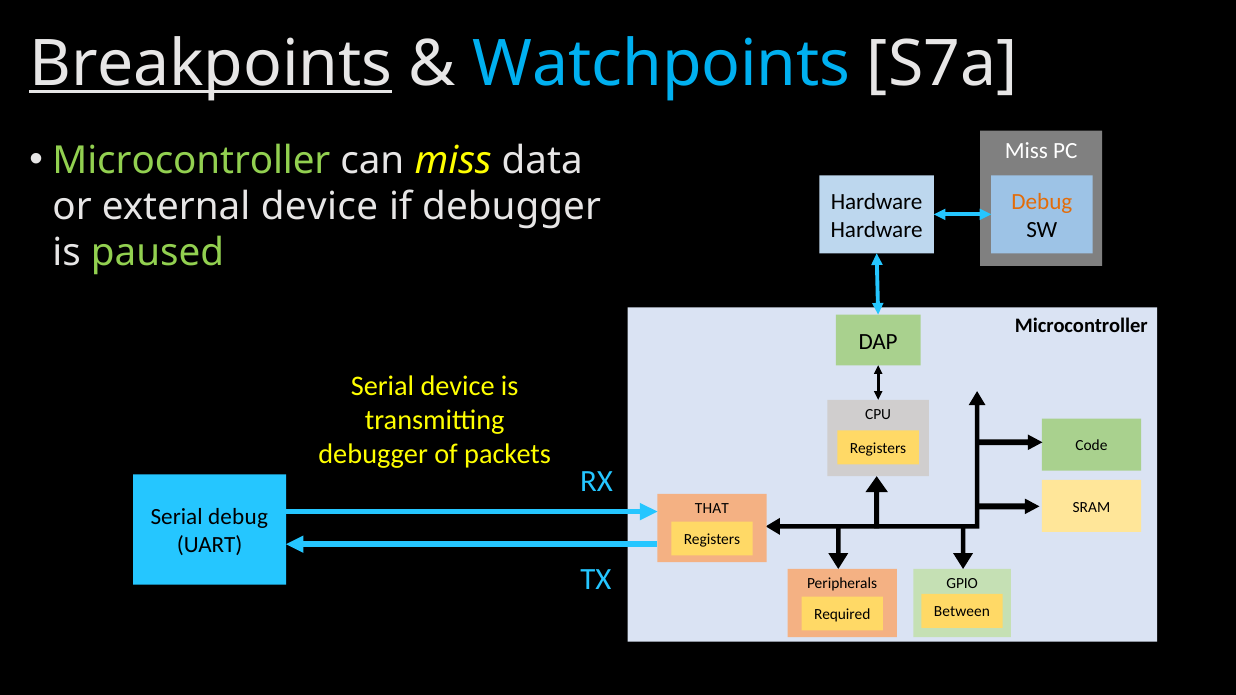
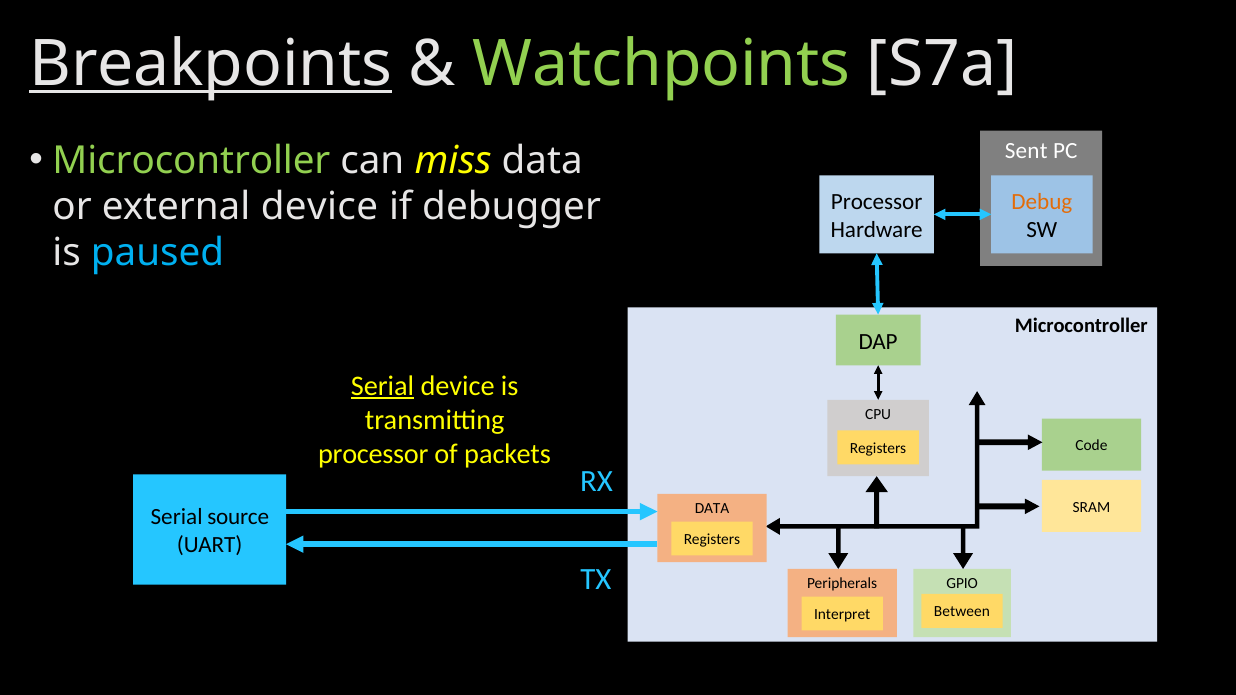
Watchpoints colour: light blue -> light green (662, 64)
Miss: Miss -> Sent (1026, 151)
Hardware: Hardware -> Processor (877, 202)
paused colour: light green -> light blue (157, 253)
Serial underline: none -> present (383, 386)
debugger: debugger -> processor (373, 454)
THAT: THAT -> DATA (712, 509)
Serial debug: debug -> source (238, 517)
Required: Required -> Interpret (842, 615)
